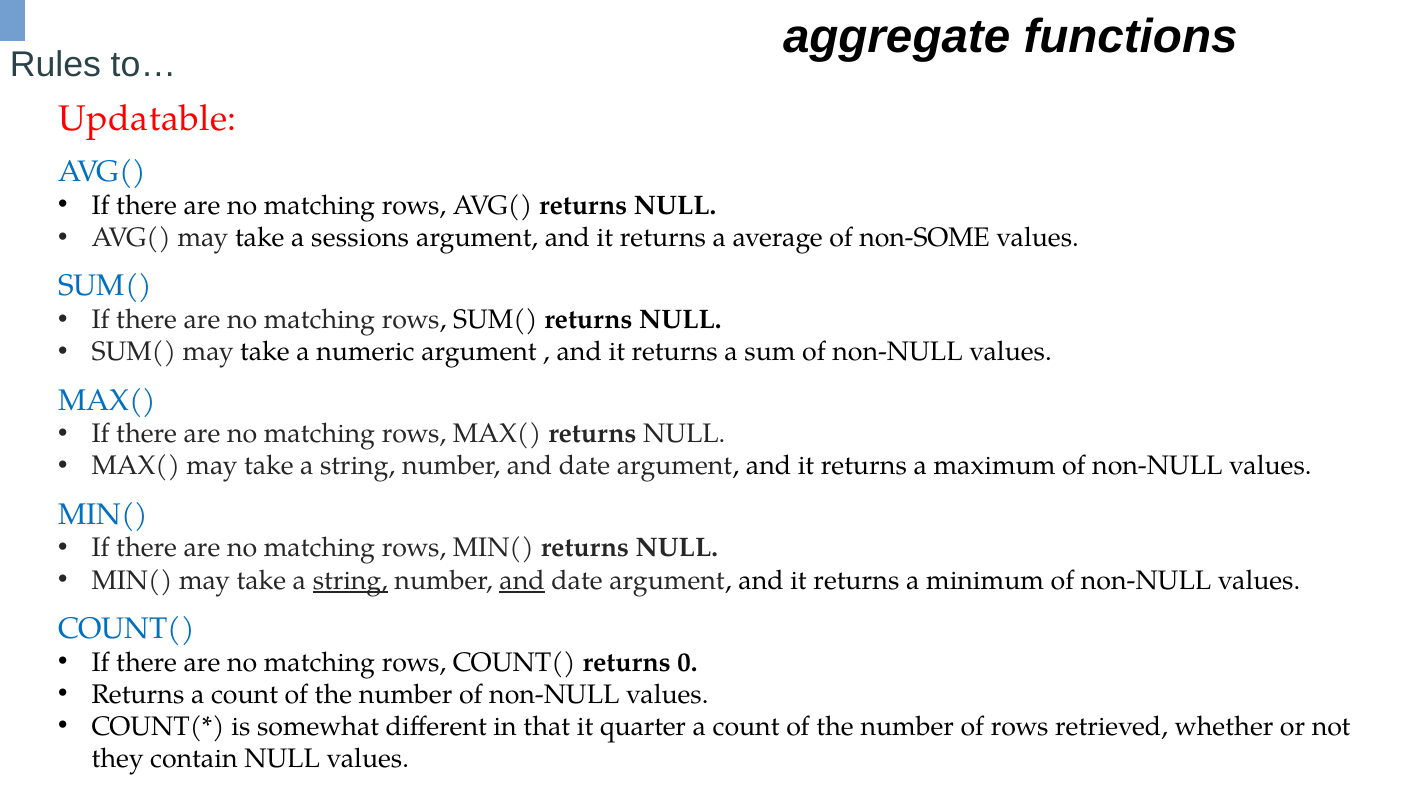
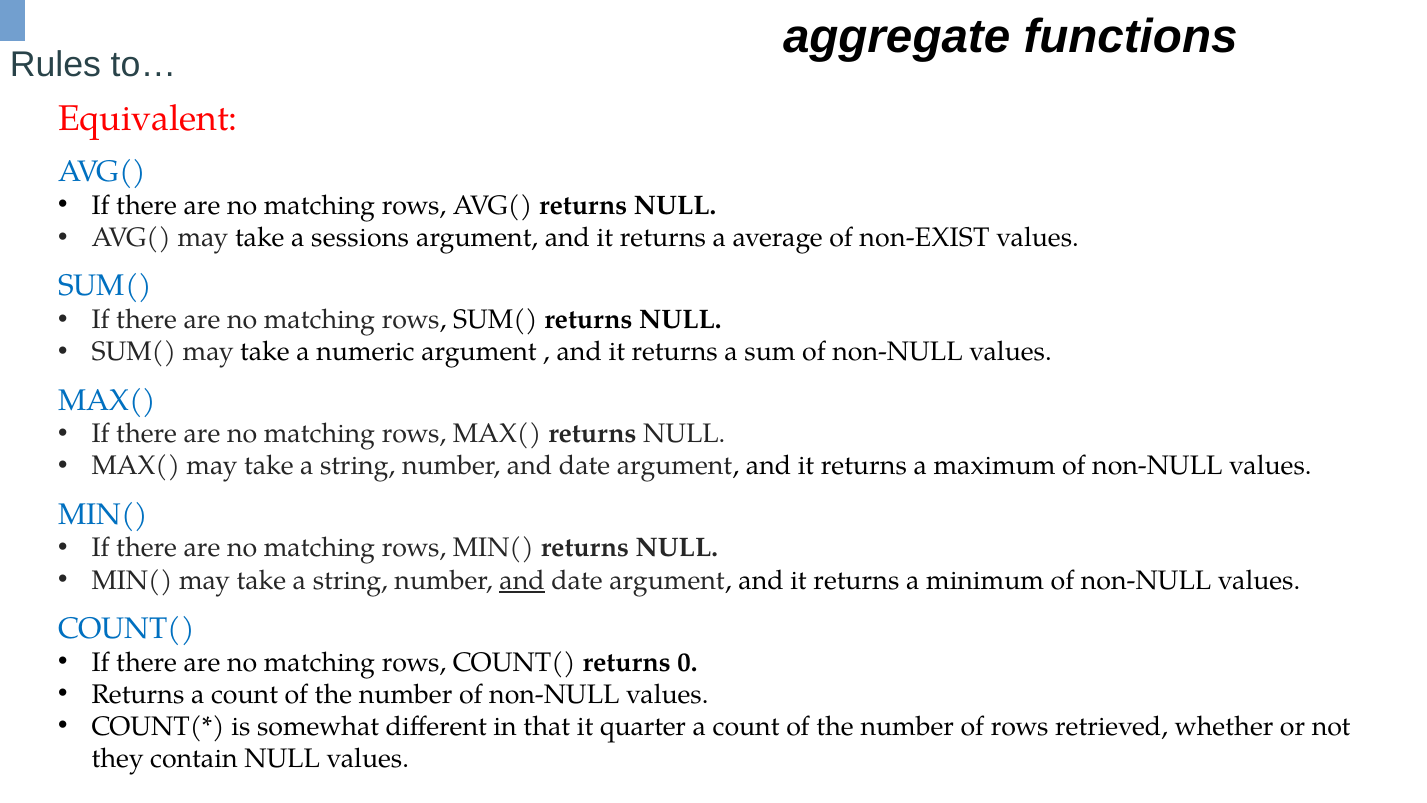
Updatable: Updatable -> Equivalent (148, 119)
non-SOME: non-SOME -> non-EXIST (924, 238)
string underline: present -> none (350, 580)
